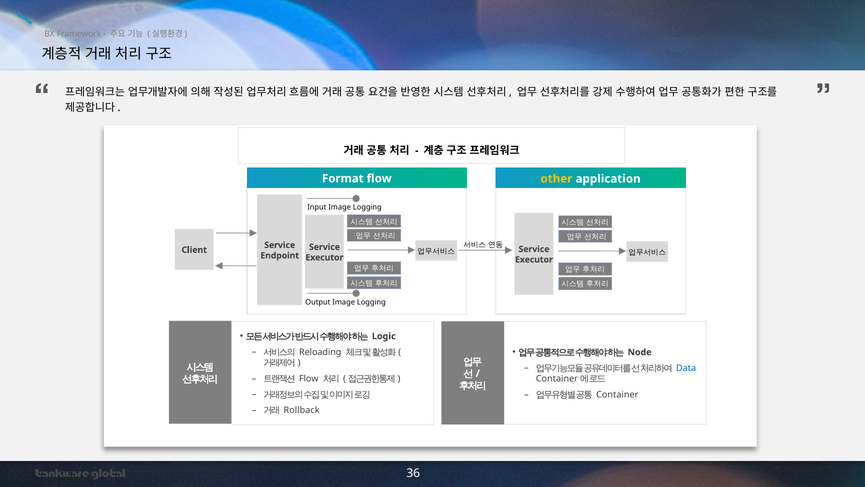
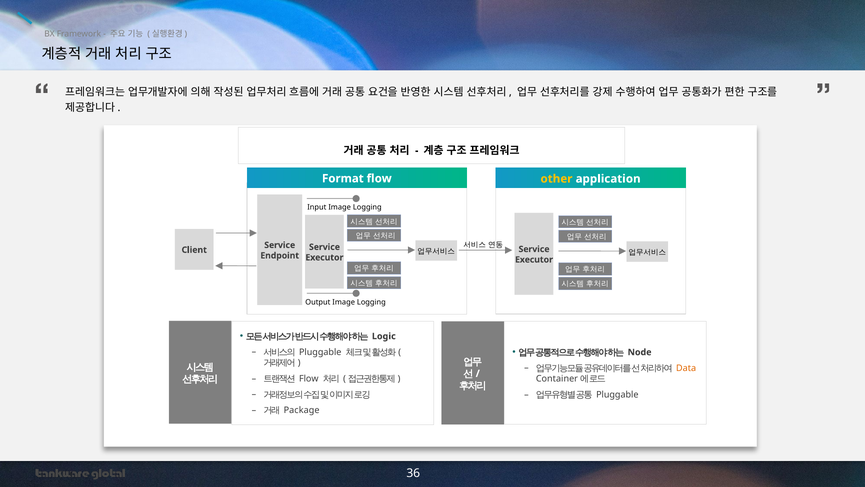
Reloading: Reloading -> Pluggable (320, 352)
Data colour: blue -> orange (686, 368)
Container: Container -> Pluggable (617, 394)
Rollback: Rollback -> Package (302, 410)
